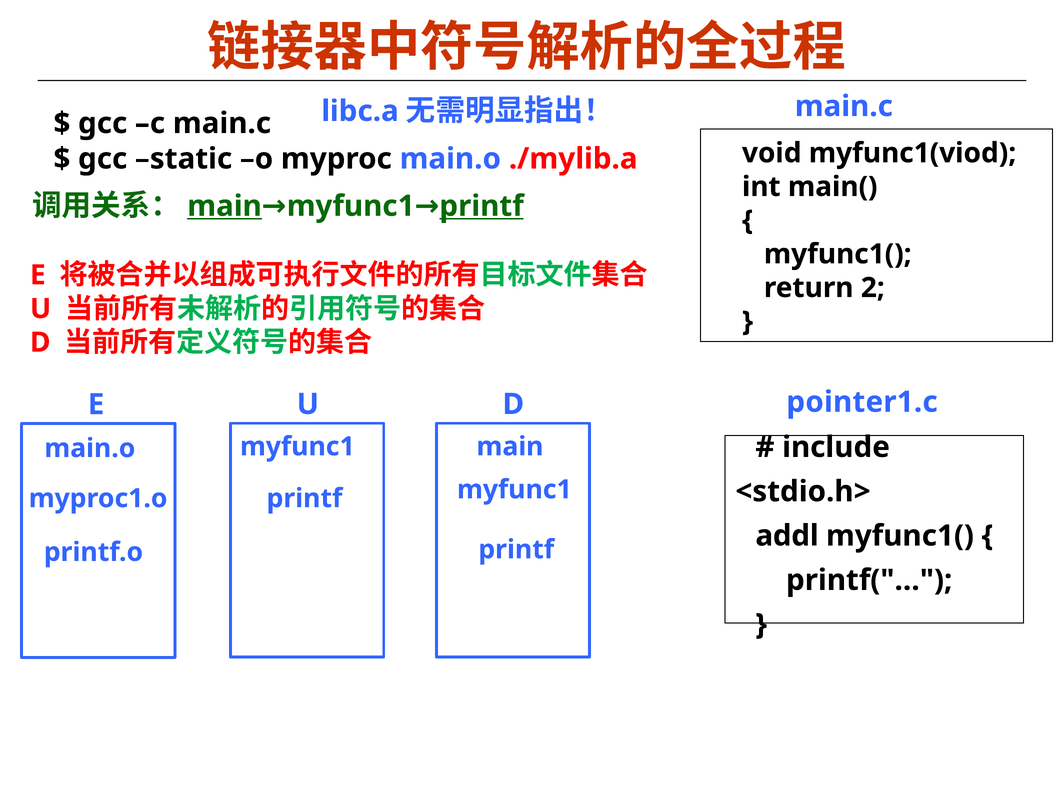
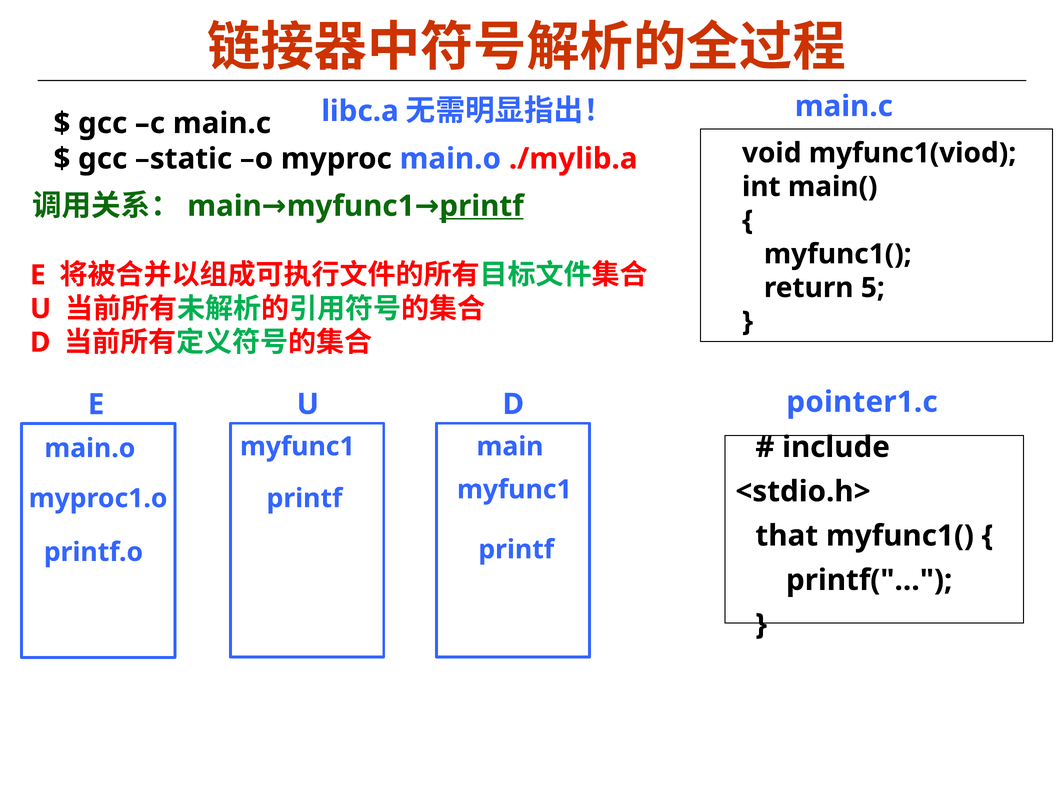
main underline: present -> none (225, 206)
2: 2 -> 5 (873, 288)
addl: addl -> that (787, 536)
